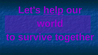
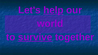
survive underline: none -> present (35, 37)
